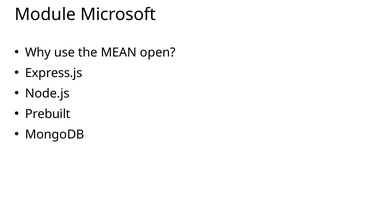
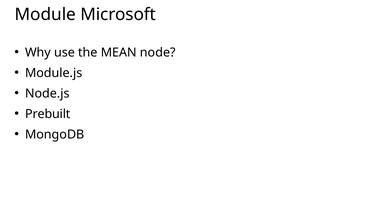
open: open -> node (158, 53)
Express.js: Express.js -> Module.js (54, 73)
